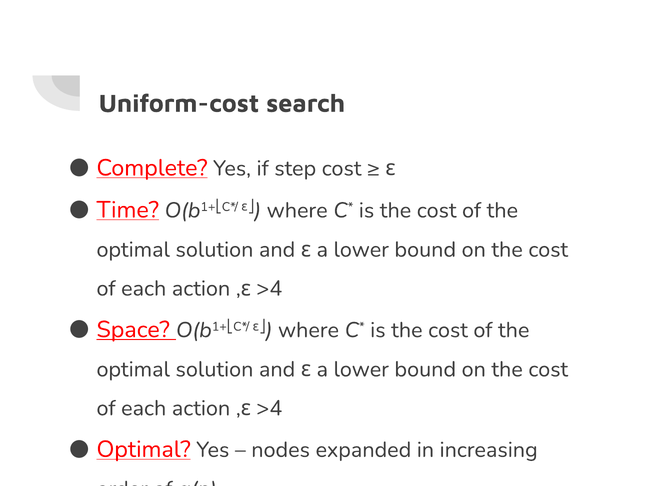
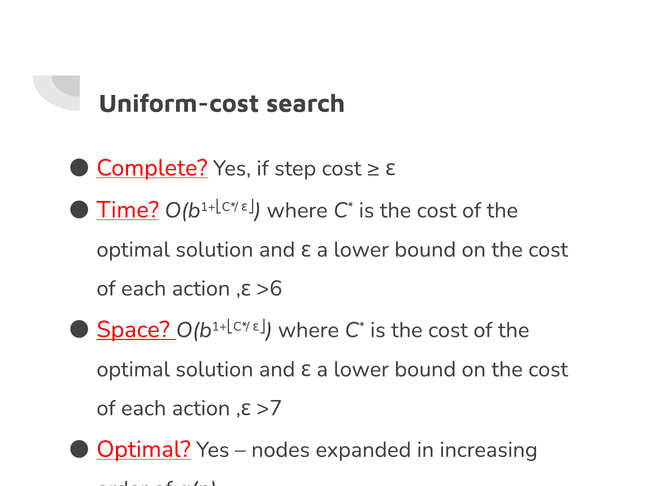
>4: >4 -> >6 (269, 288)
>4: >4 -> >7 (269, 408)
